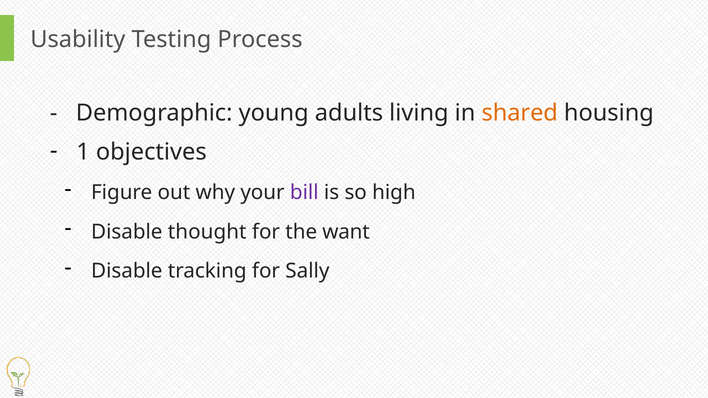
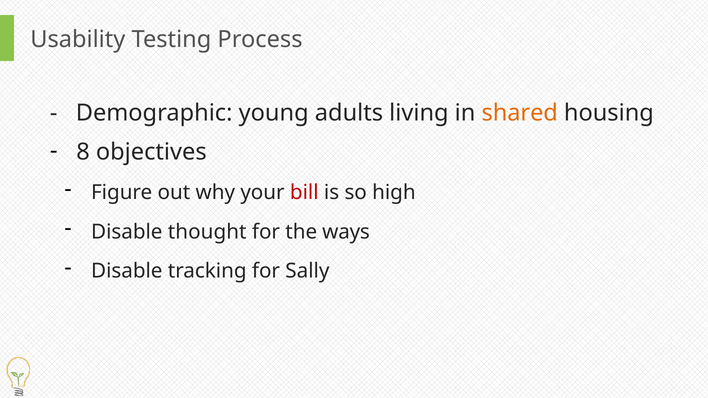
1: 1 -> 8 (83, 152)
bill colour: purple -> red (304, 193)
want: want -> ways (346, 232)
